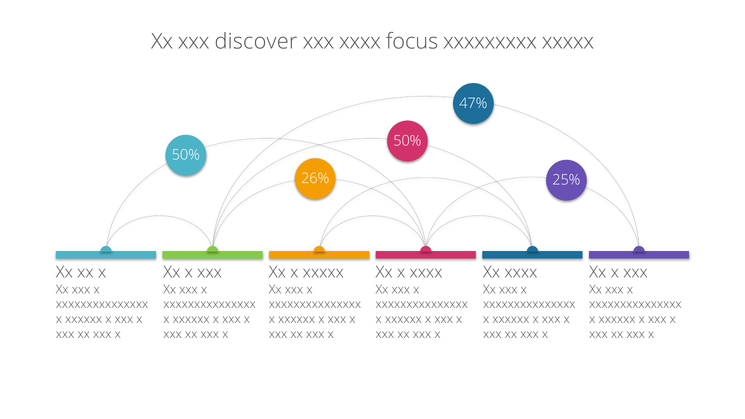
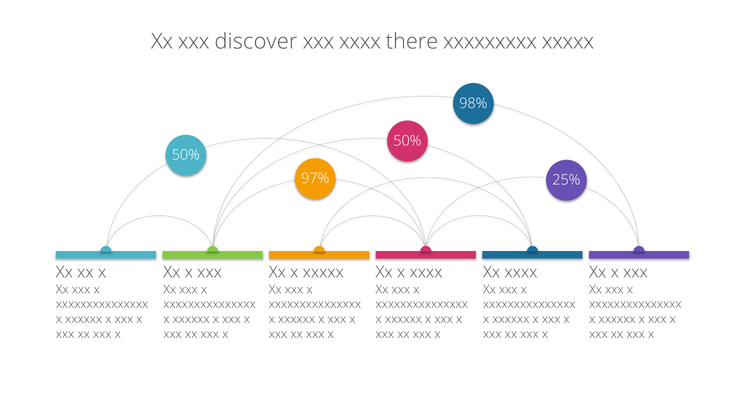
focus: focus -> there (412, 42)
47%: 47% -> 98% (473, 103)
26%: 26% -> 97% (315, 179)
